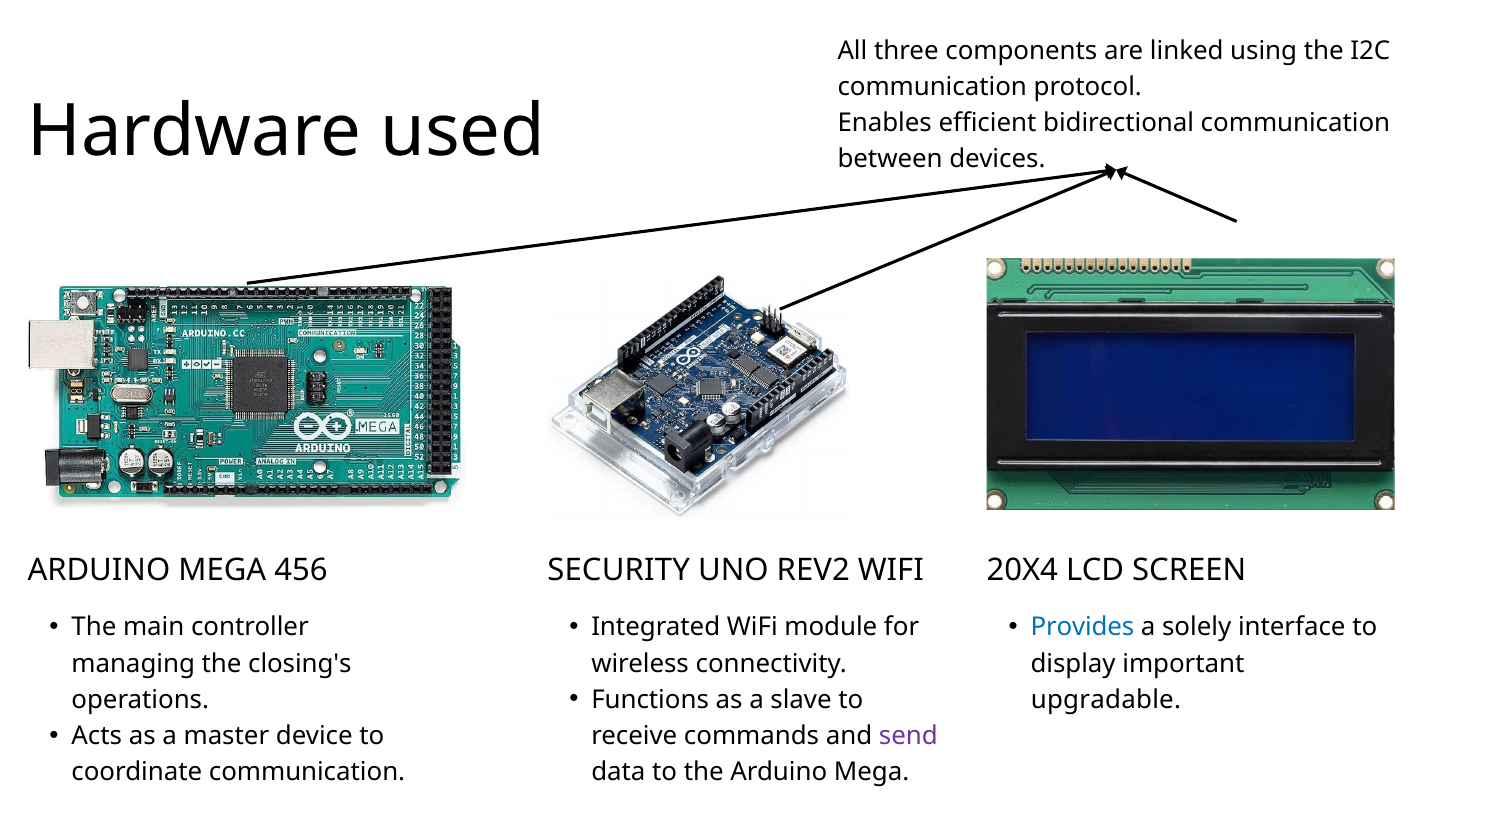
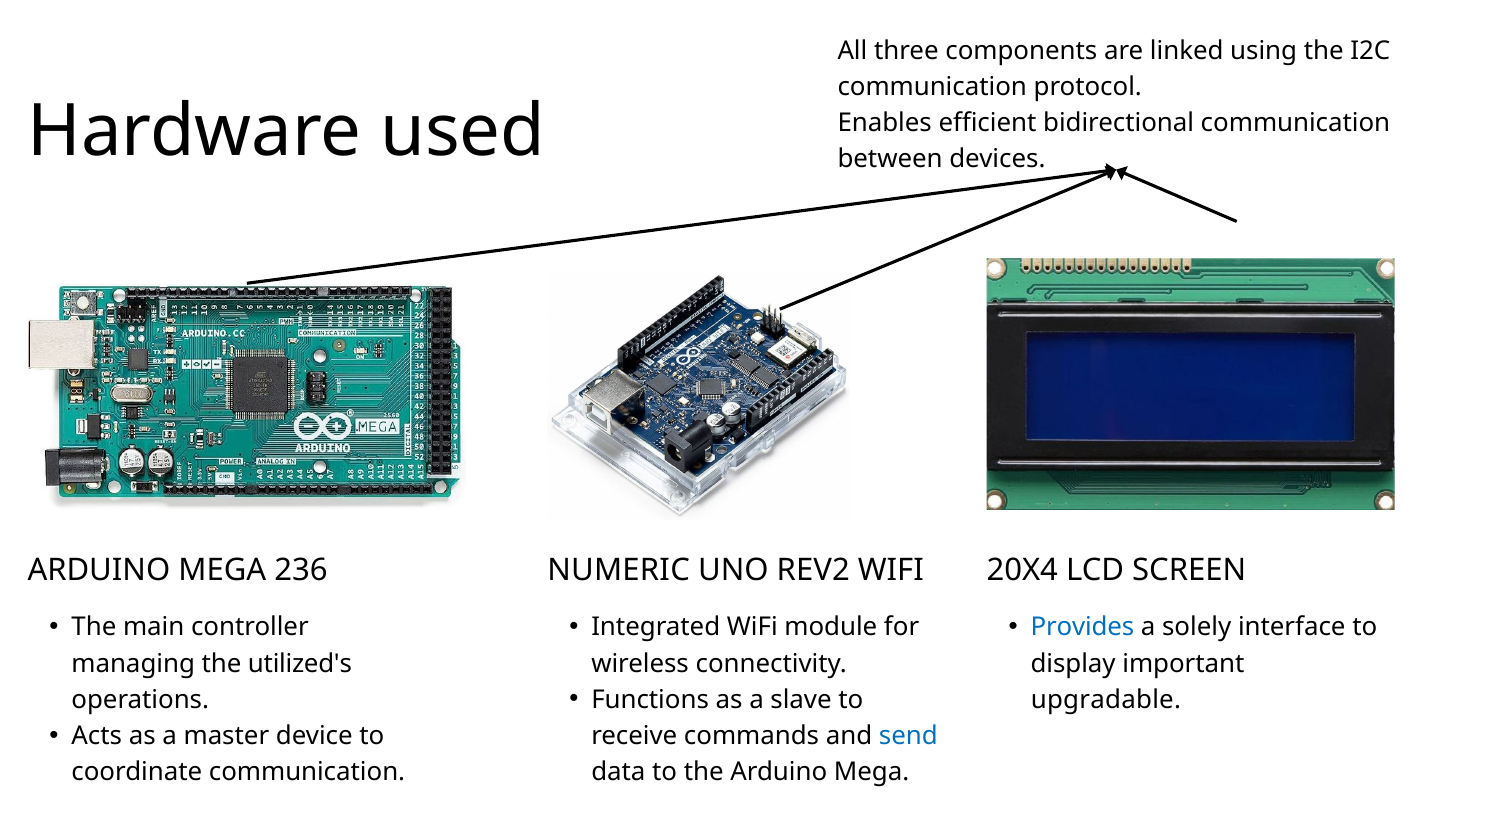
456: 456 -> 236 (301, 570)
SECURITY: SECURITY -> NUMERIC (619, 570)
closing's: closing's -> utilized's (300, 663)
send colour: purple -> blue (908, 736)
